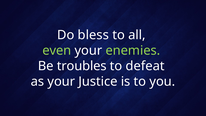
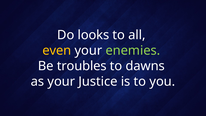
bless: bless -> looks (93, 35)
even colour: light green -> yellow (57, 50)
defeat: defeat -> dawns (145, 66)
